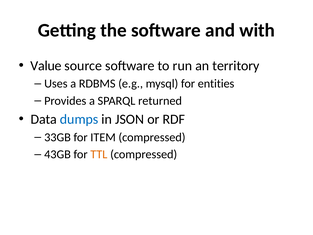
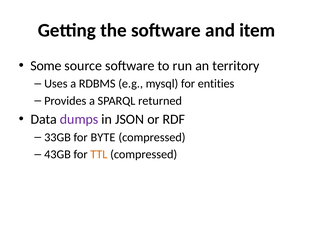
with: with -> item (257, 30)
Value: Value -> Some (46, 66)
dumps colour: blue -> purple (79, 119)
ITEM: ITEM -> BYTE (103, 137)
